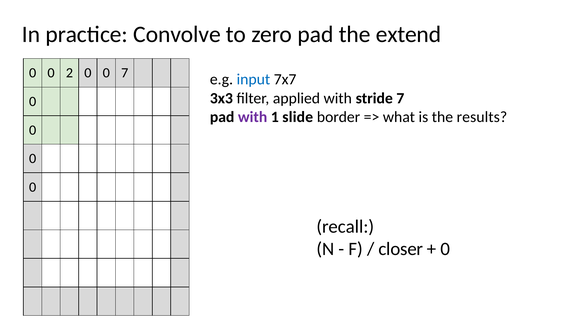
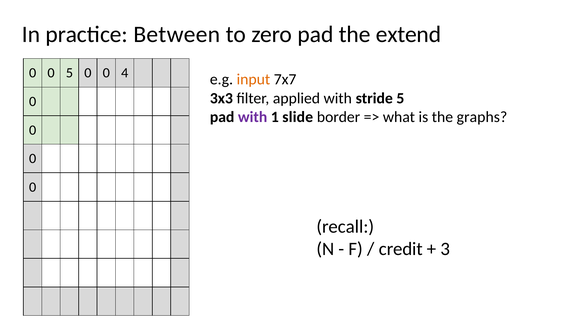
Convolve: Convolve -> Between (177, 34)
0 2: 2 -> 5 (69, 73)
0 7: 7 -> 4 (125, 73)
input colour: blue -> orange (253, 80)
stride 7: 7 -> 5 (400, 98)
results: results -> graphs (482, 117)
closer: closer -> credit (401, 249)
0: 0 -> 3 (445, 249)
